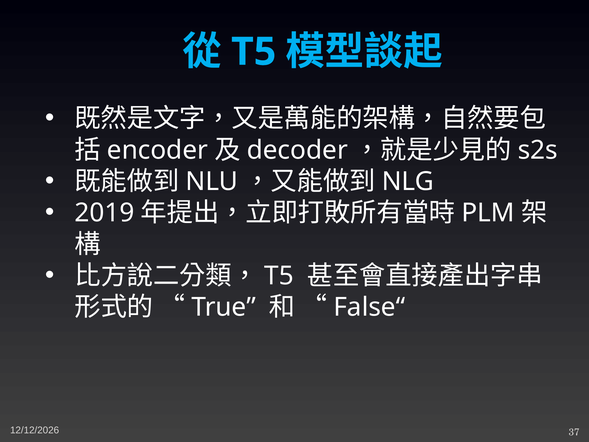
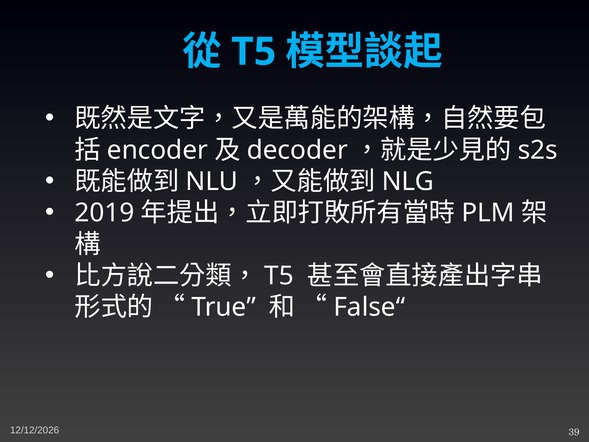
37: 37 -> 39 (574, 432)
